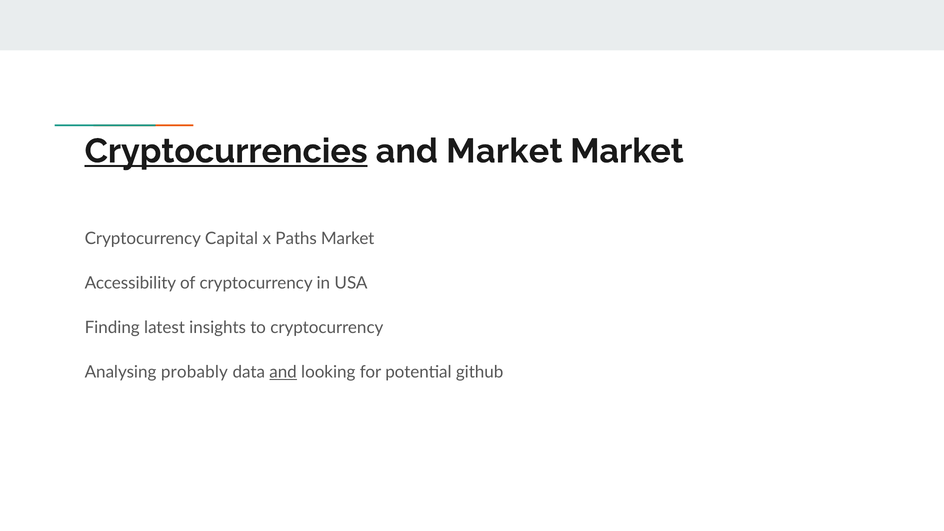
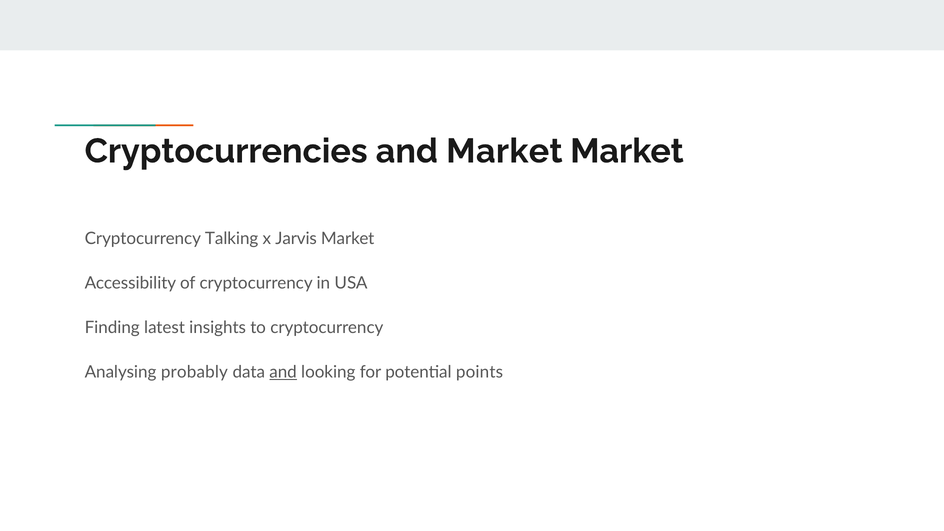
Cryptocurrencies underline: present -> none (226, 151)
Capital: Capital -> Talking (232, 239)
Paths: Paths -> Jarvis (296, 239)
github: github -> points (480, 372)
